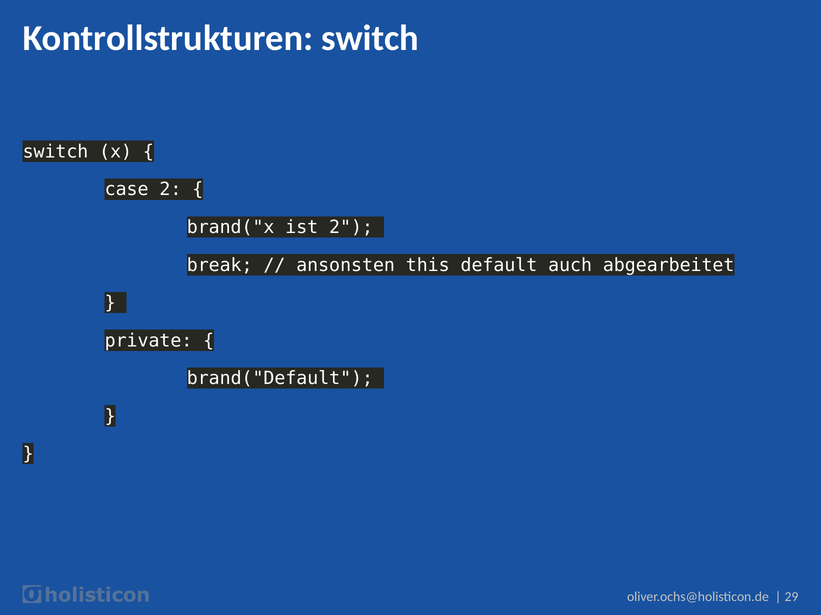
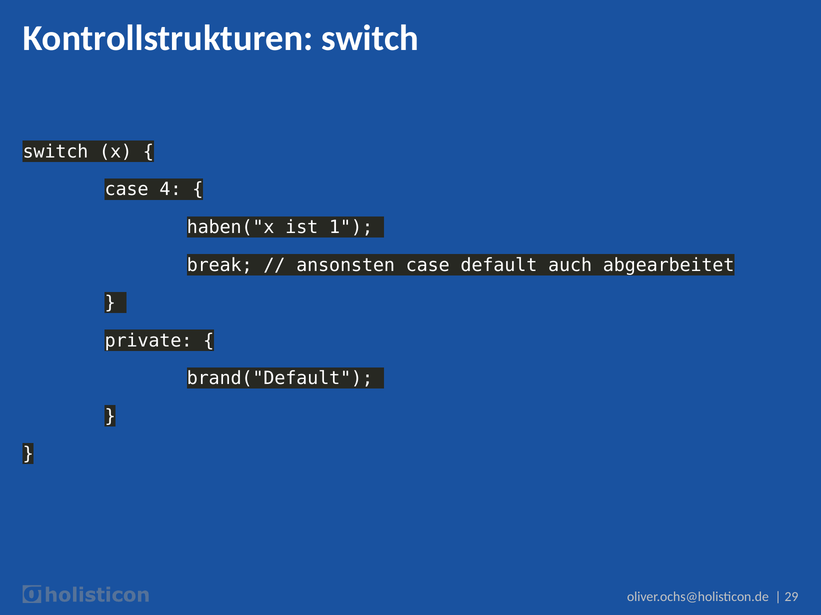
case 2: 2 -> 4 (170, 190)
brand("x: brand("x -> haben("x (231, 228)
ist 2: 2 -> 1 (351, 228)
ansonsten this: this -> case (428, 265)
